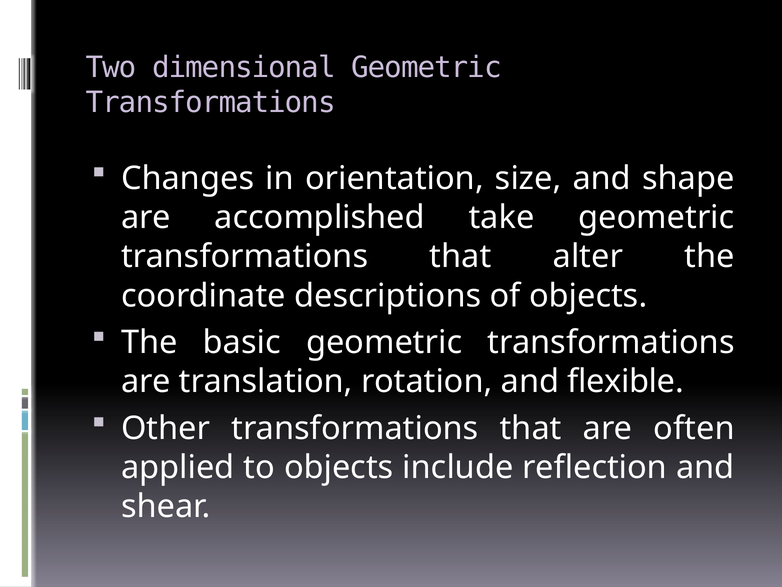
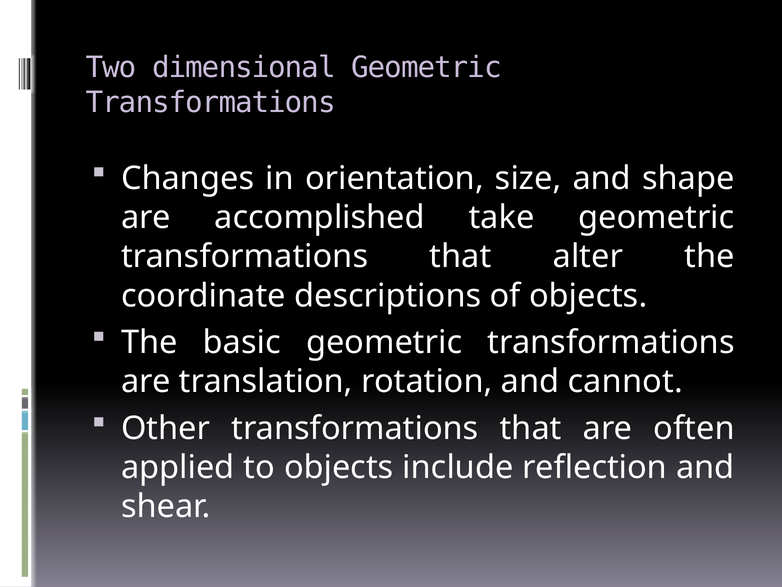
flexible: flexible -> cannot (625, 381)
